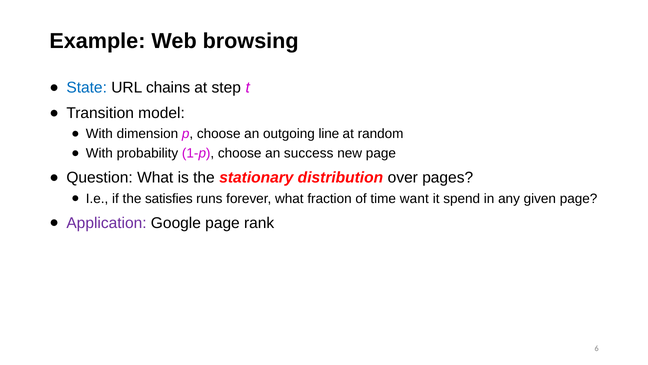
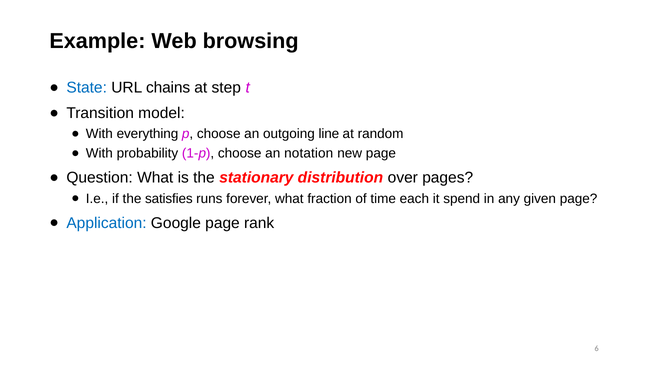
dimension: dimension -> everything (147, 134)
success: success -> notation (309, 153)
want: want -> each (414, 198)
Application colour: purple -> blue (106, 223)
